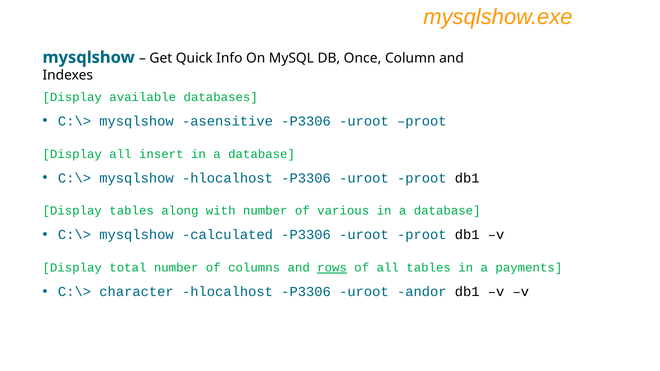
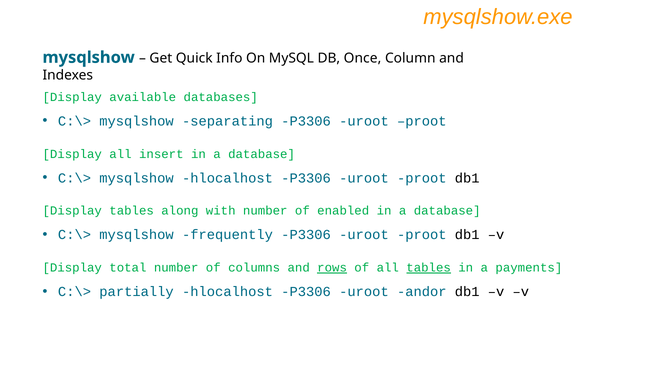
asensitive: asensitive -> separating (227, 121)
various: various -> enabled (343, 211)
calculated: calculated -> frequently (227, 235)
tables underline: none -> present (429, 268)
character: character -> partially (137, 292)
